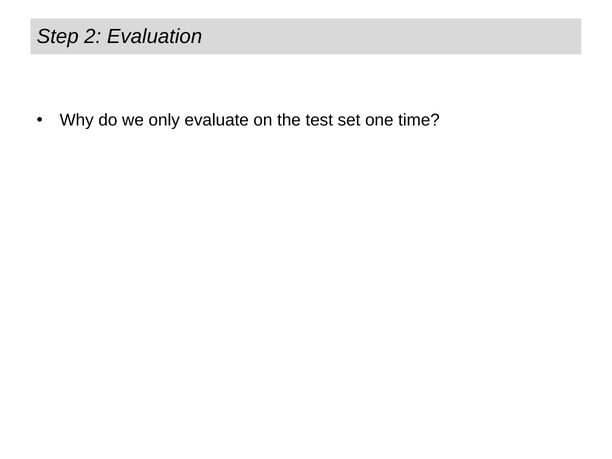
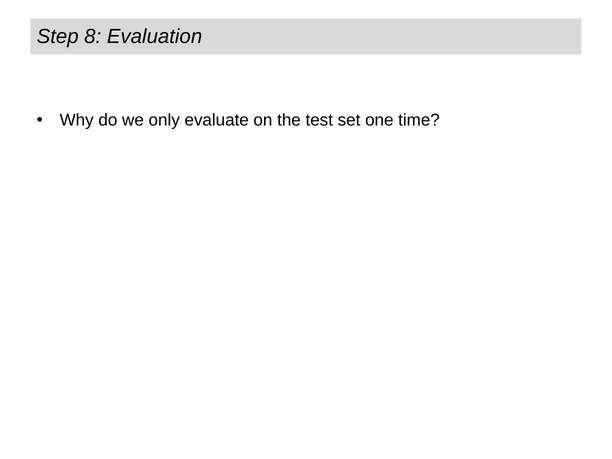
2: 2 -> 8 (93, 37)
